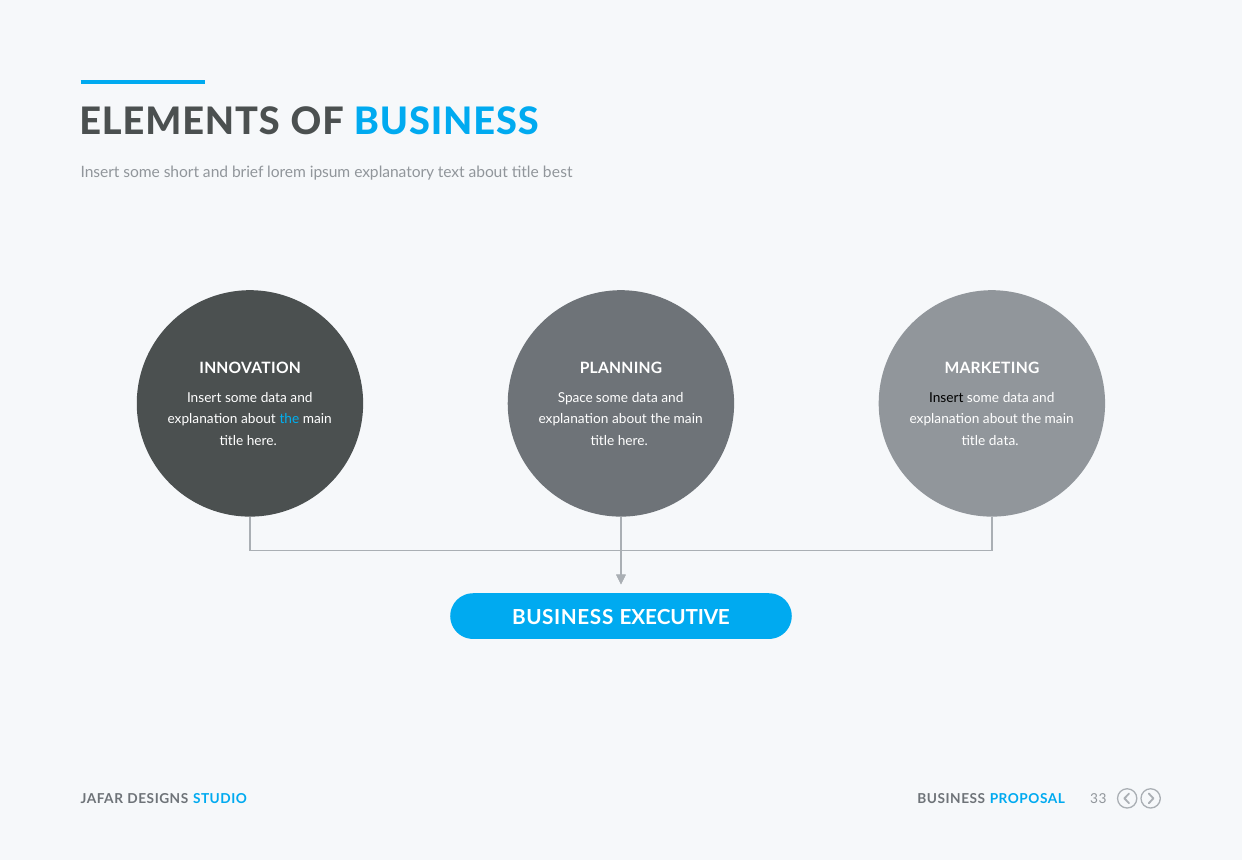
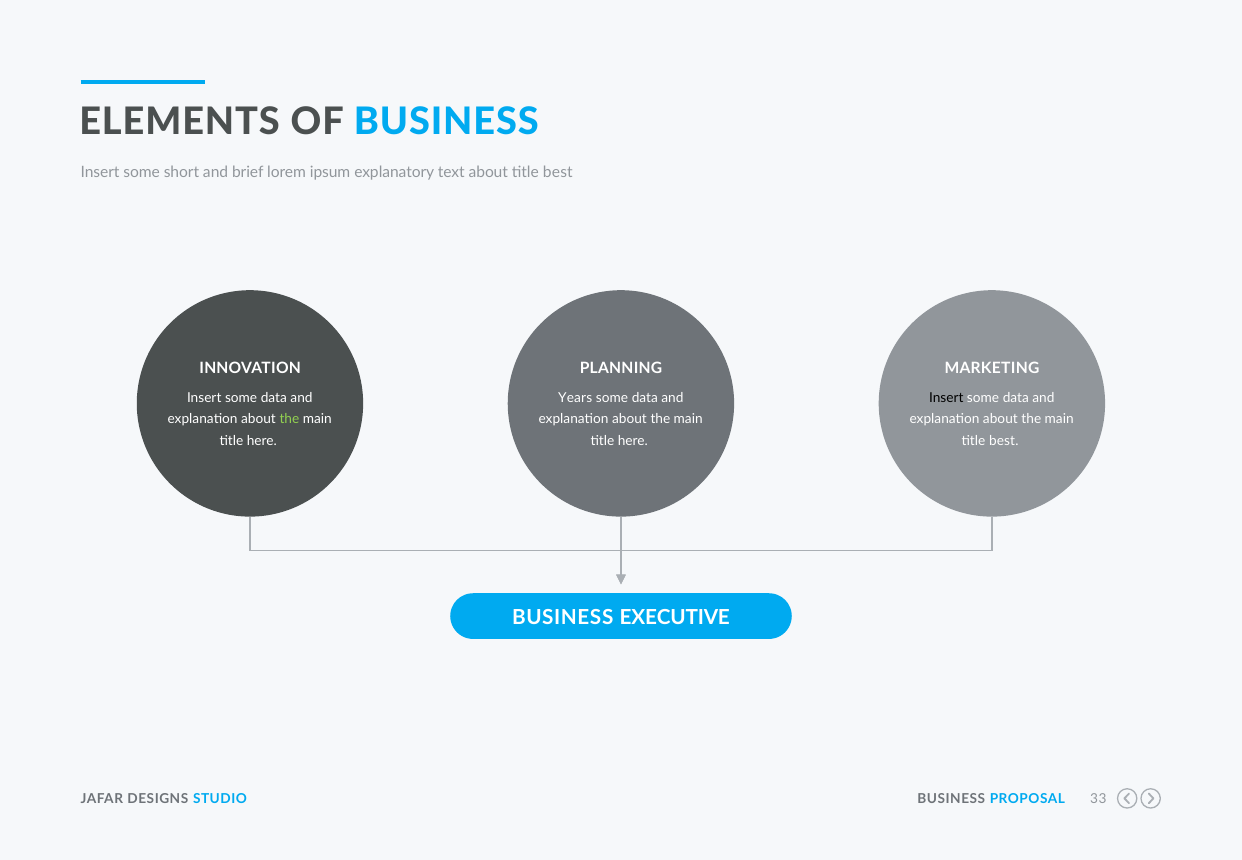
Space: Space -> Years (575, 398)
the colour: light blue -> light green (289, 419)
data: data -> best (1004, 441)
